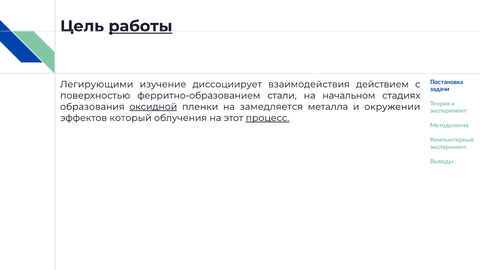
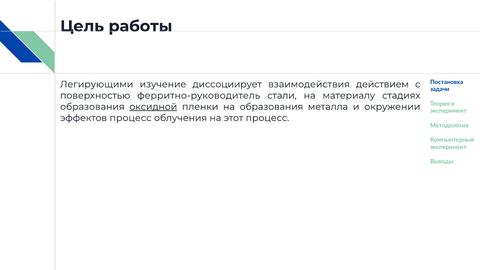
работы underline: present -> none (140, 26)
ферритно-образованием: ферритно-образованием -> ферритно-руководитель (199, 96)
начальном: начальном -> материалу (349, 96)
на замедляется: замедляется -> образования (271, 107)
эффектов который: который -> процесс (131, 118)
процесс underline: present -> none (267, 118)
